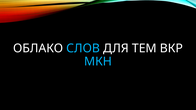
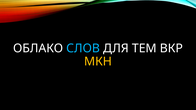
МКН colour: light blue -> yellow (98, 62)
